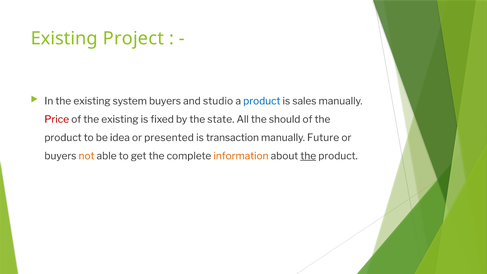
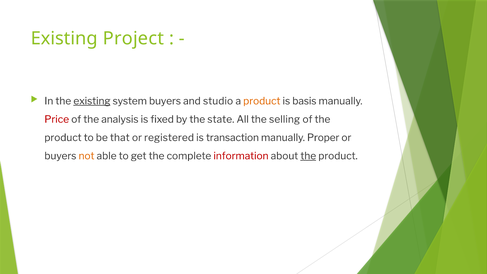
existing underline: none -> present (92, 101)
product colour: blue -> orange (262, 101)
sales: sales -> basis (304, 101)
of the existing: existing -> analysis (120, 119)
should: should -> selling (285, 119)
idea: idea -> that (120, 138)
presented: presented -> registered (169, 138)
Future: Future -> Proper (323, 138)
information colour: orange -> red (241, 156)
